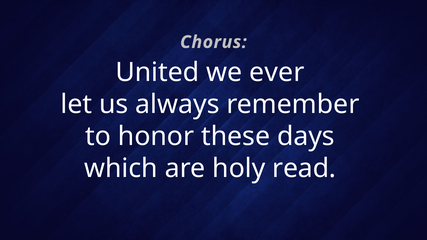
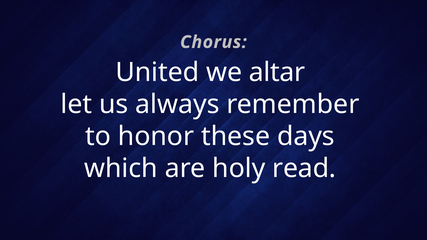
ever: ever -> altar (277, 73)
